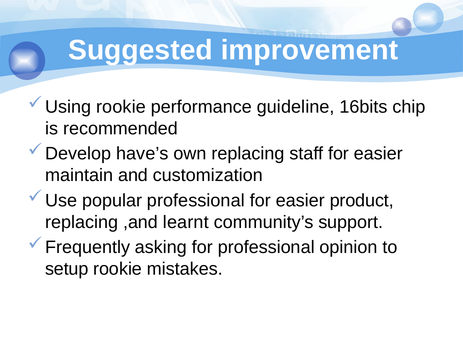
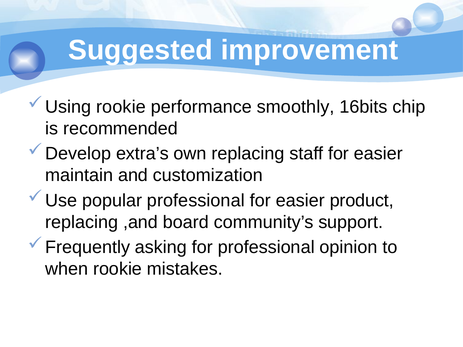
guideline: guideline -> smoothly (296, 107)
have’s: have’s -> extra’s (142, 154)
learnt: learnt -> board (186, 222)
setup: setup -> when (67, 269)
